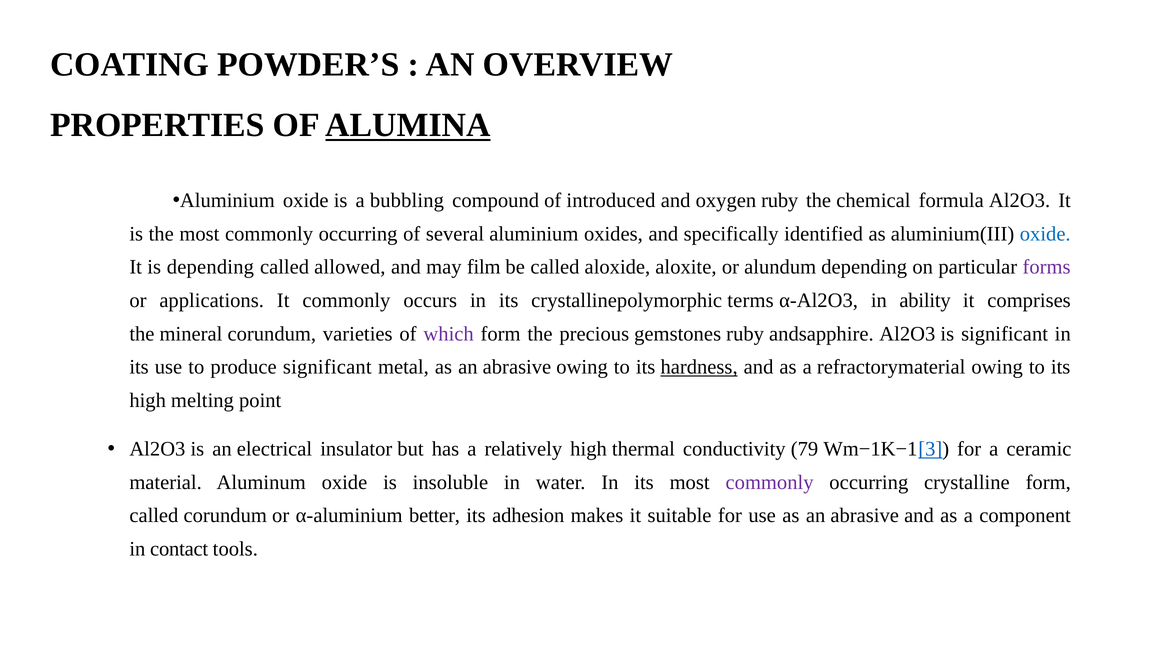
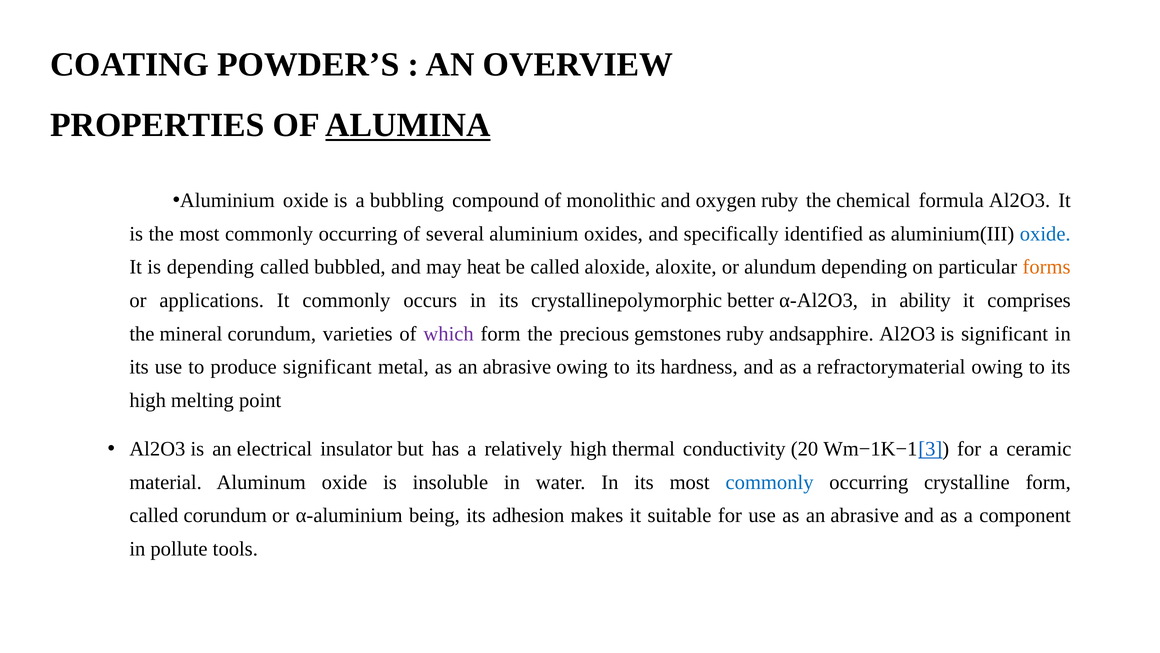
introduced: introduced -> monolithic (611, 200)
allowed: allowed -> bubbled (350, 267)
film: film -> heat (484, 267)
forms colour: purple -> orange (1047, 267)
terms: terms -> better (751, 300)
hardness underline: present -> none (699, 367)
79: 79 -> 20 (805, 449)
commonly colour: purple -> blue (770, 482)
better: better -> being (434, 515)
contact: contact -> pollute (179, 548)
